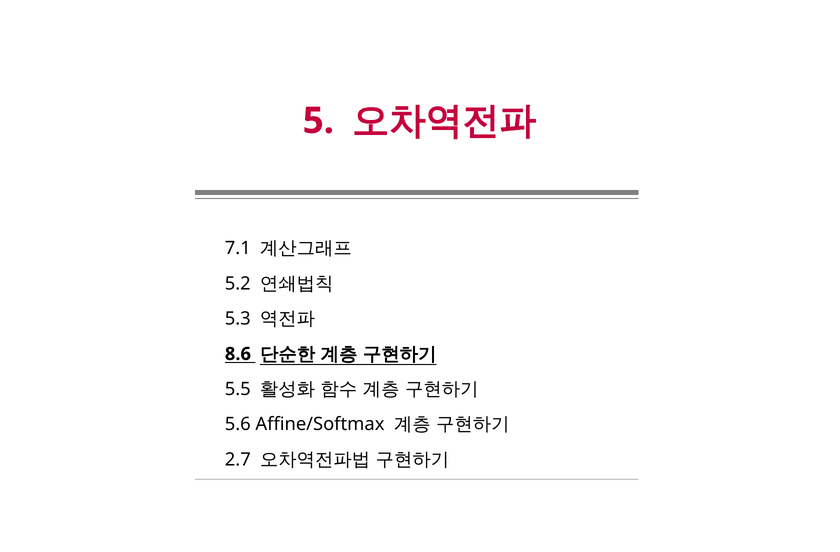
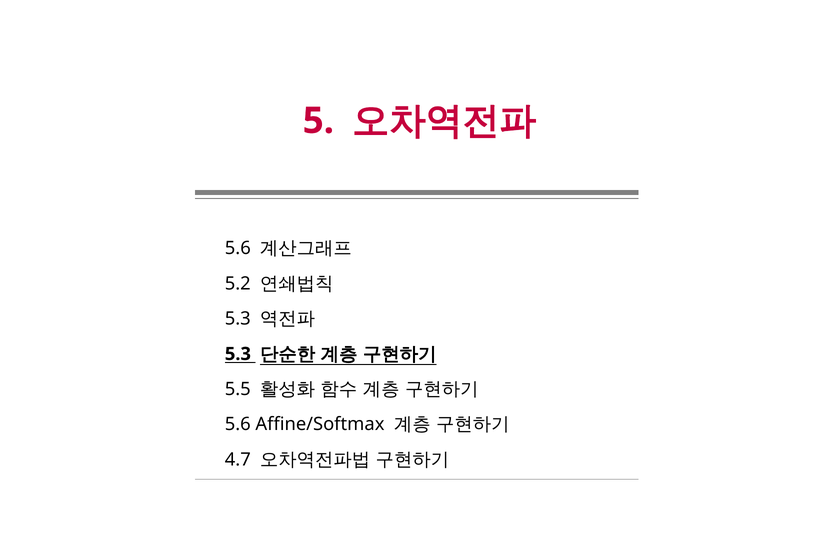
7.1: 7.1 -> 5.6 (238, 248)
8.6: 8.6 -> 5.3 (238, 354)
2.7: 2.7 -> 4.7 (238, 459)
